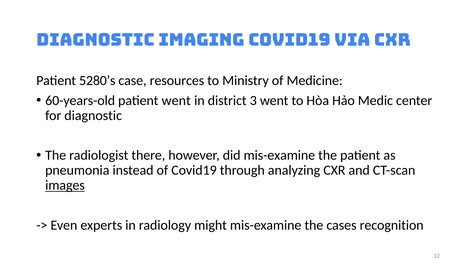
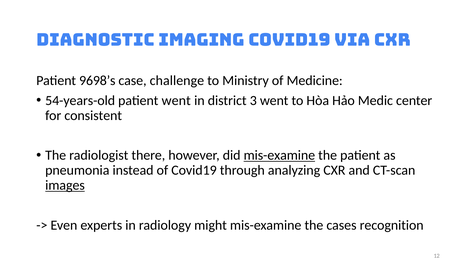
5280’s: 5280’s -> 9698’s (97, 80)
resources: resources -> challenge (177, 80)
60-years-old: 60-years-old -> 54-years-old (80, 100)
for diagnostic: diagnostic -> consistent (93, 115)
mis-examine underline: none -> present (279, 155)
